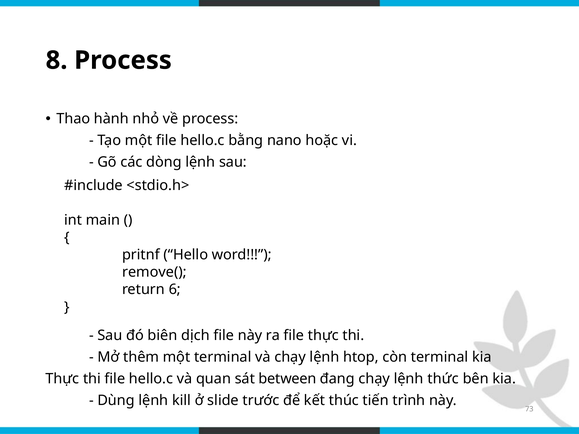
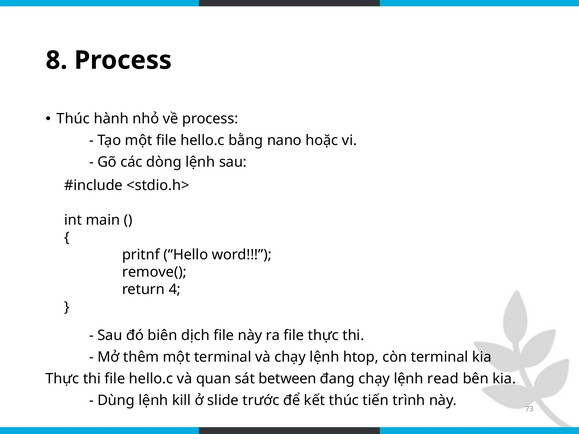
Thao: Thao -> Thúc (73, 119)
6: 6 -> 4 (175, 290)
thức: thức -> read (443, 379)
